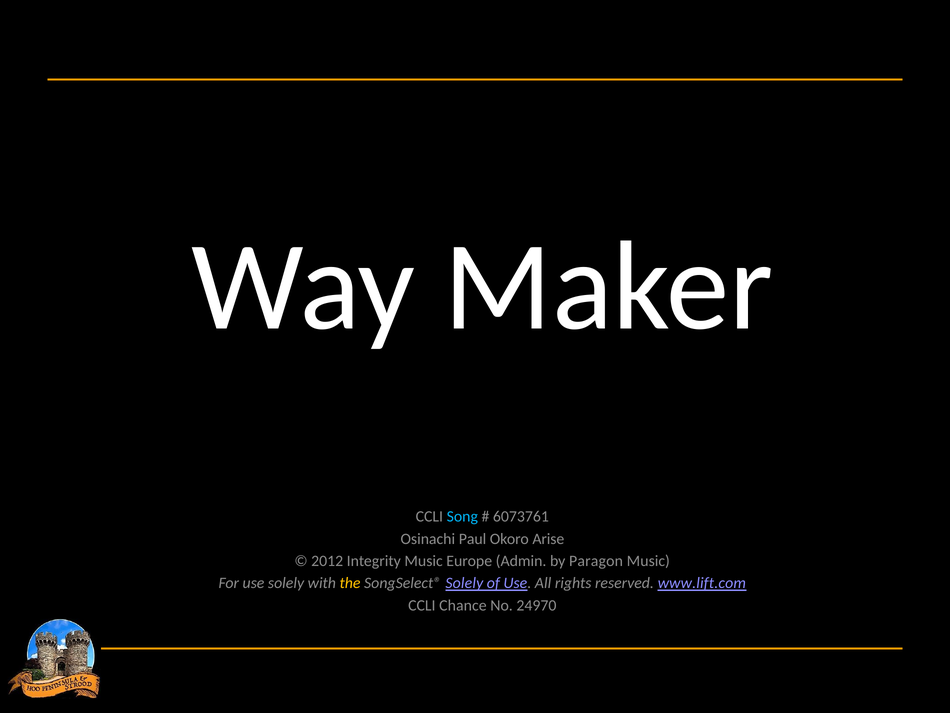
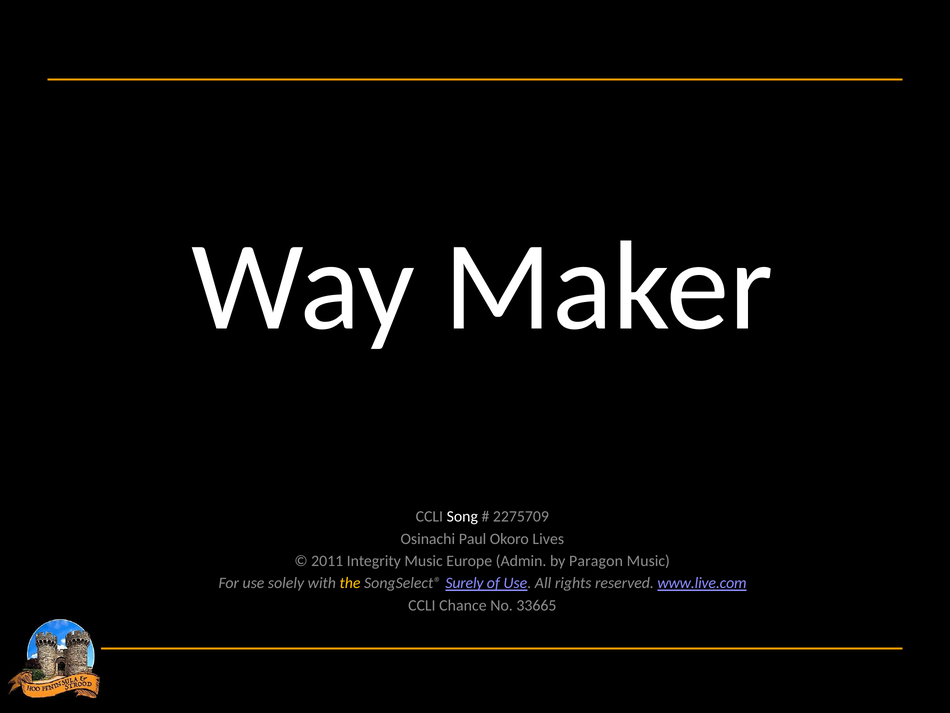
Song colour: light blue -> white (462, 516)
6073761: 6073761 -> 2275709 (521, 516)
Arise: Arise -> Lives (548, 538)
2012: 2012 -> 2011 (327, 561)
SongSelect® Solely: Solely -> Surely (464, 583)
www.lift.com: www.lift.com -> www.live.com (702, 583)
24970: 24970 -> 33665 (536, 605)
